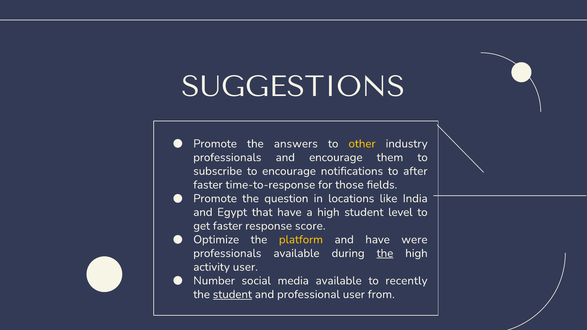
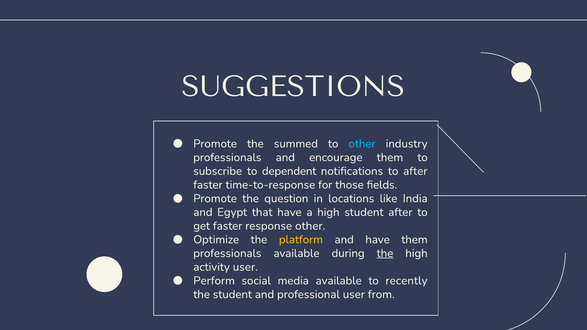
answers: answers -> summed (296, 144)
other colour: yellow -> light blue (362, 144)
to encourage: encourage -> dependent (289, 171)
student level: level -> after (400, 212)
response score: score -> other (310, 226)
have were: were -> them (414, 240)
Number: Number -> Perform (214, 281)
student underline: present -> none (232, 294)
